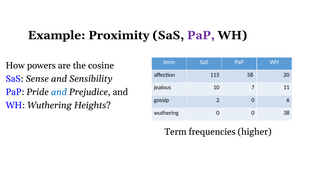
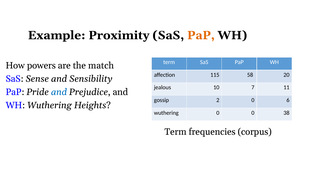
PaP colour: purple -> orange (201, 35)
cosine: cosine -> match (101, 65)
higher: higher -> corpus (255, 132)
